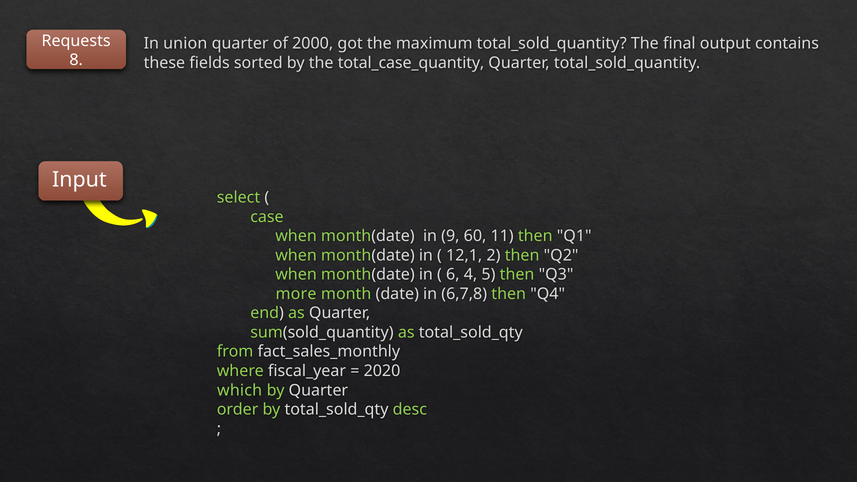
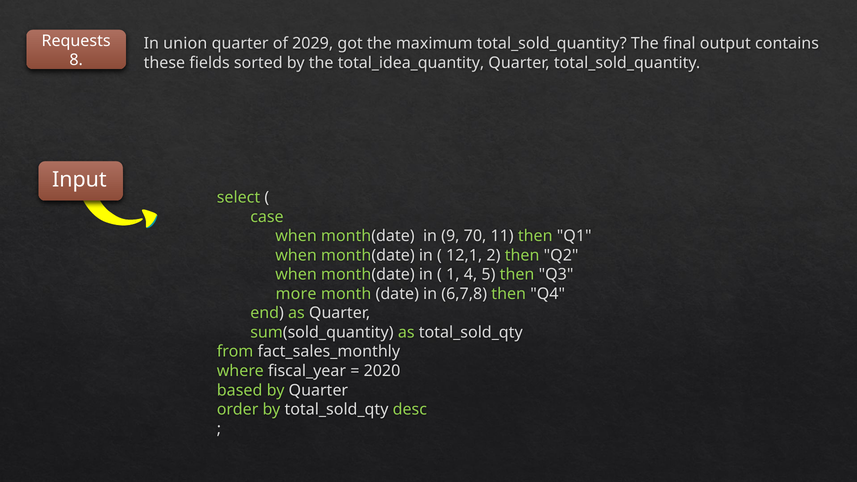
2000: 2000 -> 2029 (313, 44)
total_case_quantity: total_case_quantity -> total_idea_quantity (411, 63)
60: 60 -> 70 (475, 236)
6: 6 -> 1 (453, 275)
which: which -> based (240, 390)
